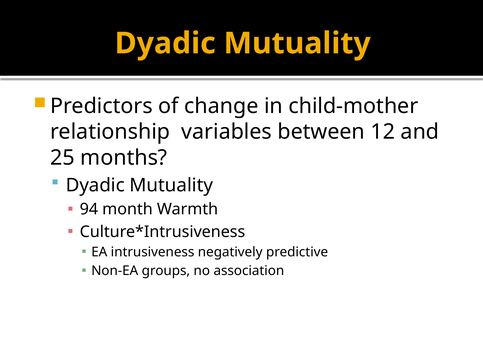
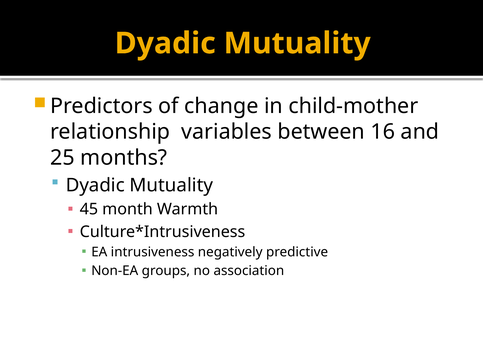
12: 12 -> 16 (383, 132)
94: 94 -> 45 (89, 209)
